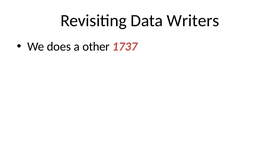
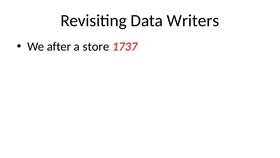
does: does -> after (59, 46)
other: other -> store (96, 46)
